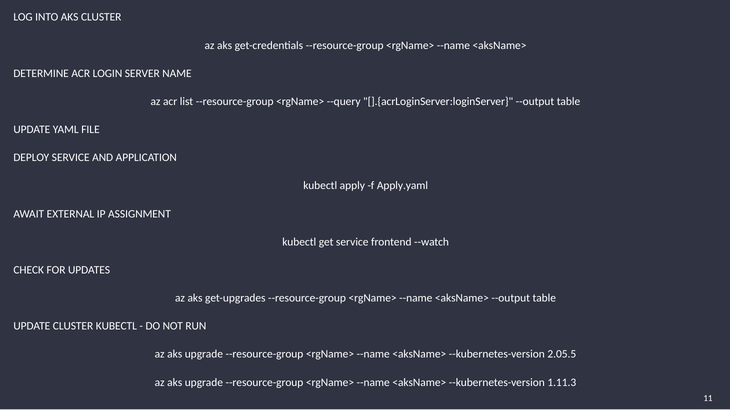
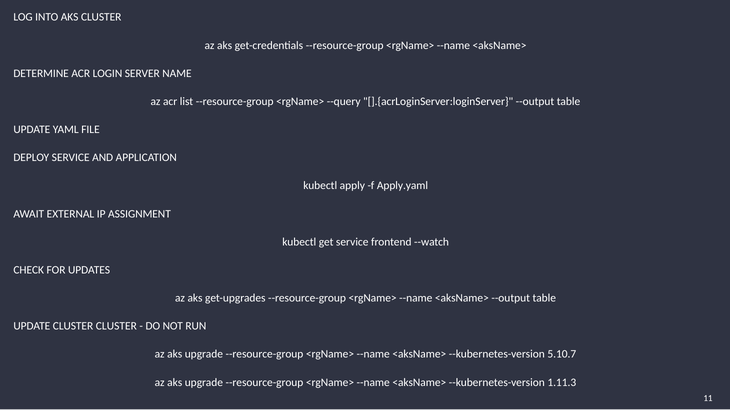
CLUSTER KUBECTL: KUBECTL -> CLUSTER (116, 327)
2.05.5: 2.05.5 -> 5.10.7 (562, 355)
